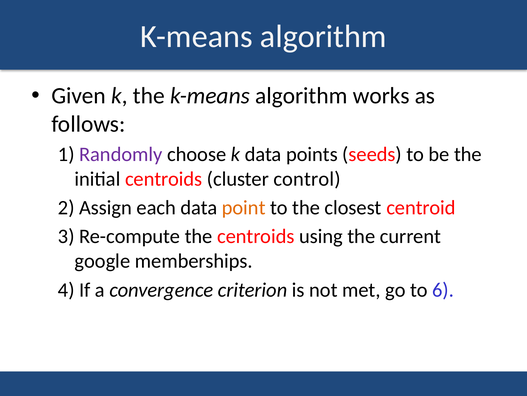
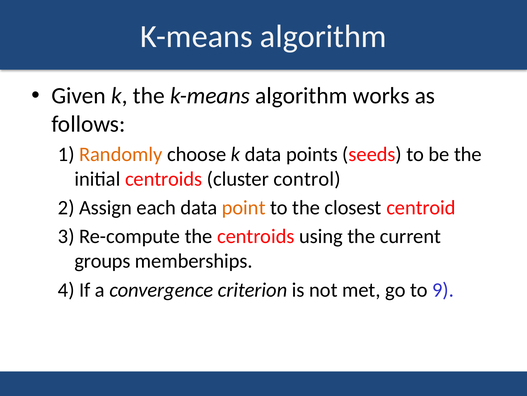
Randomly colour: purple -> orange (121, 154)
google: google -> groups (102, 261)
6: 6 -> 9 (443, 289)
